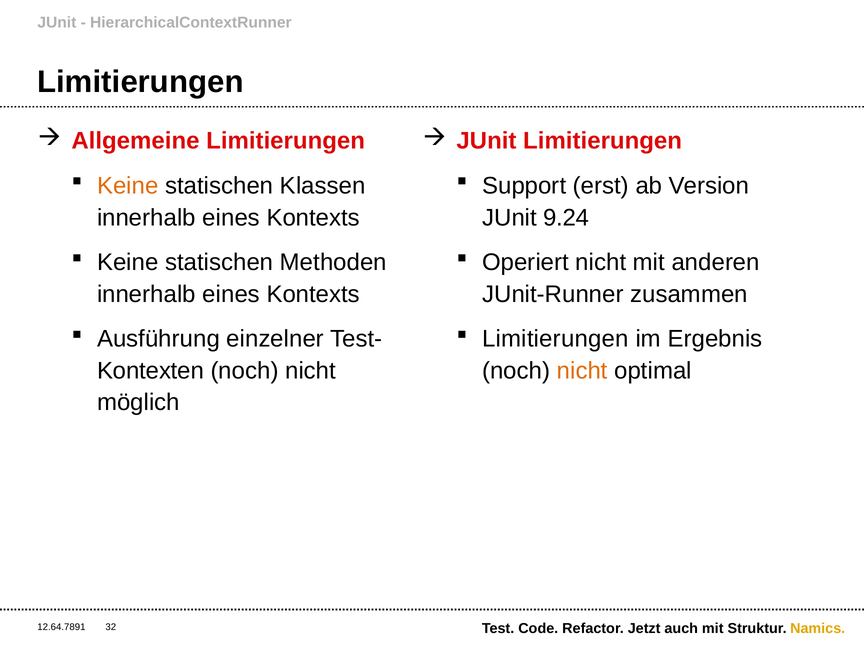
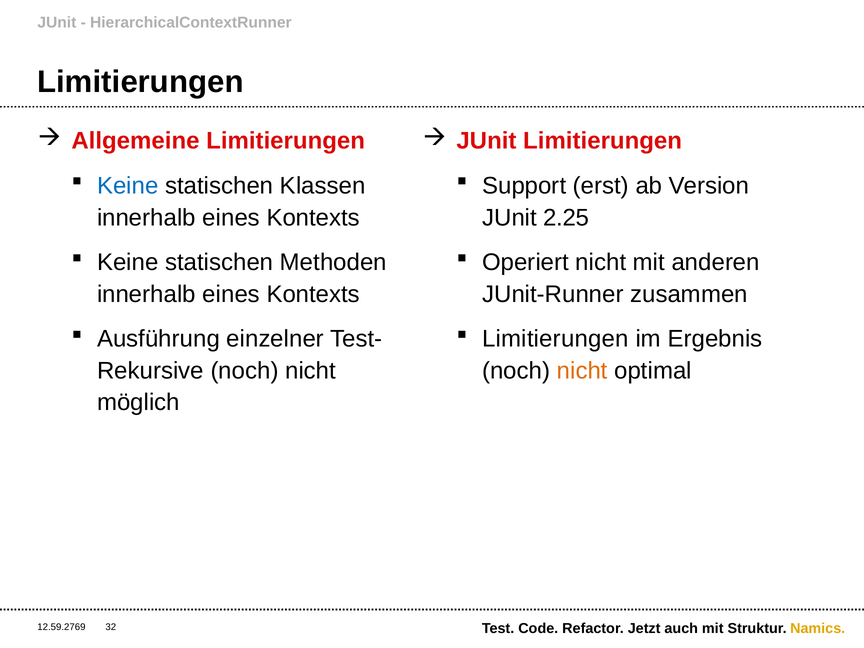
Keine colour: orange -> blue (128, 186)
9.24: 9.24 -> 2.25 (566, 218)
Kontexten: Kontexten -> Rekursive (150, 371)
12.64.7891: 12.64.7891 -> 12.59.2769 (61, 627)
